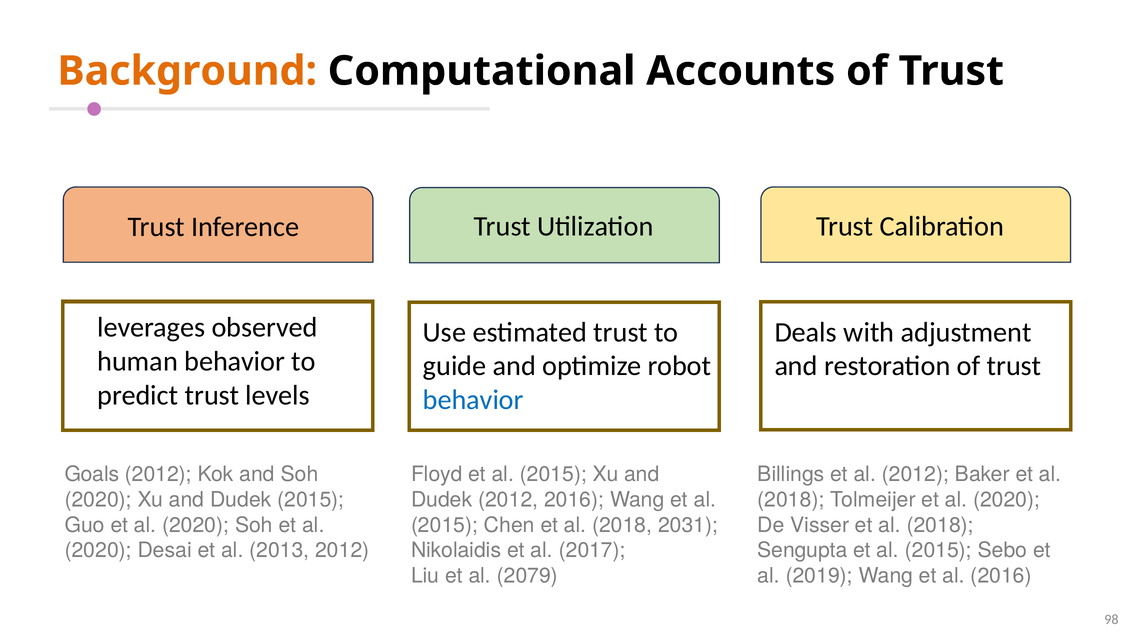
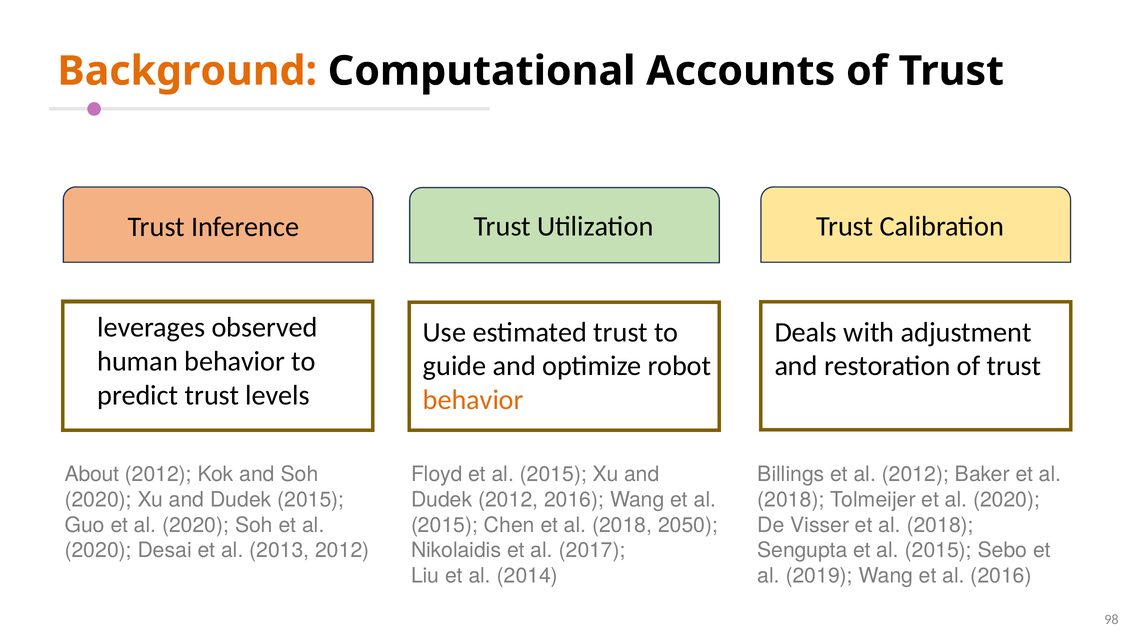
behavior colour: blue -> orange (473, 400)
Goals: Goals -> About (92, 474)
2031: 2031 -> 2050 (688, 525)
2079: 2079 -> 2014 (527, 576)
